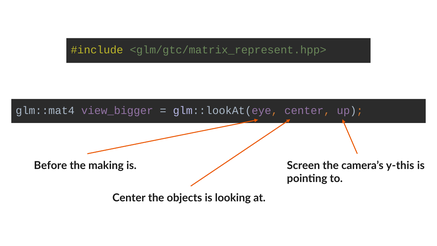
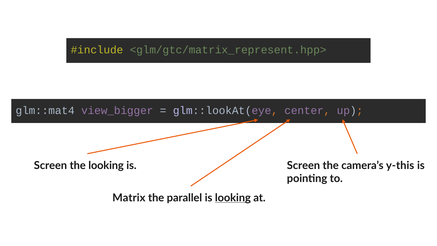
Before: Before -> Screen (50, 165)
the making: making -> looking (106, 165)
Center: Center -> Matrix (129, 198)
objects: objects -> parallel (184, 198)
looking underline: none -> present (233, 198)
